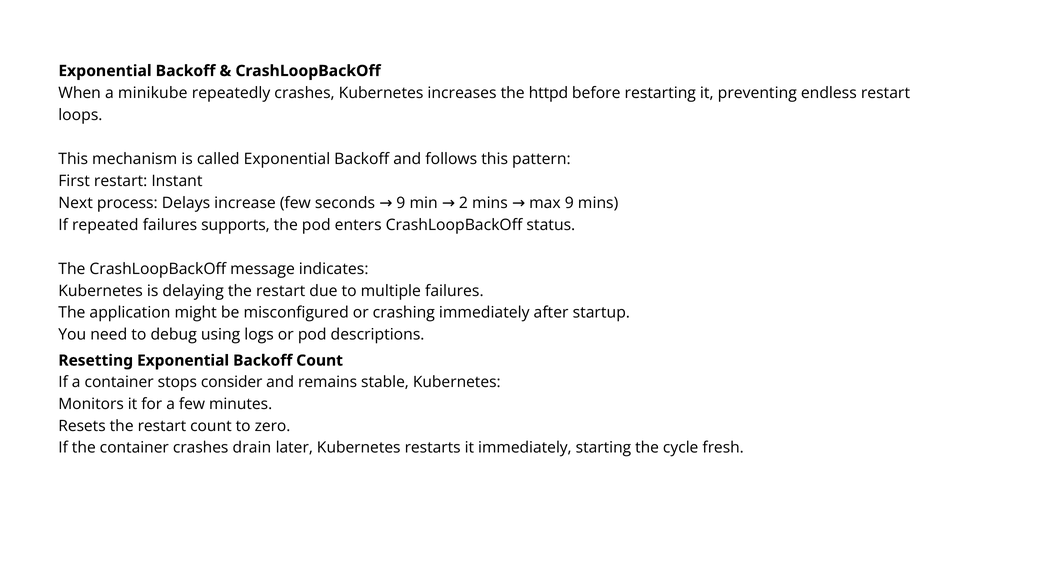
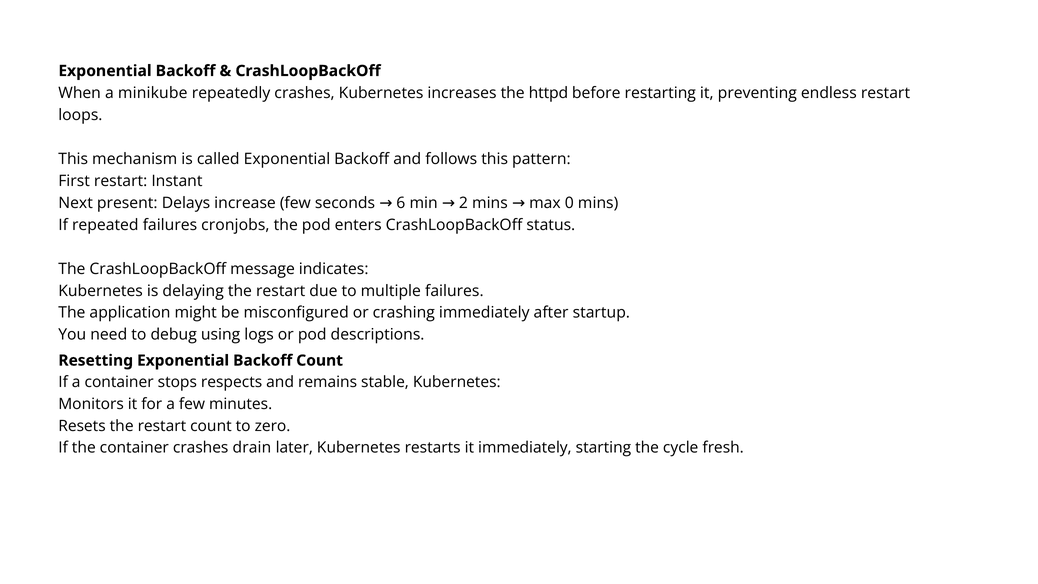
process: process -> present (127, 203)
seconds 9: 9 -> 6 (401, 203)
max 9: 9 -> 0 (569, 203)
supports: supports -> cronjobs (235, 225)
consider: consider -> respects (232, 382)
